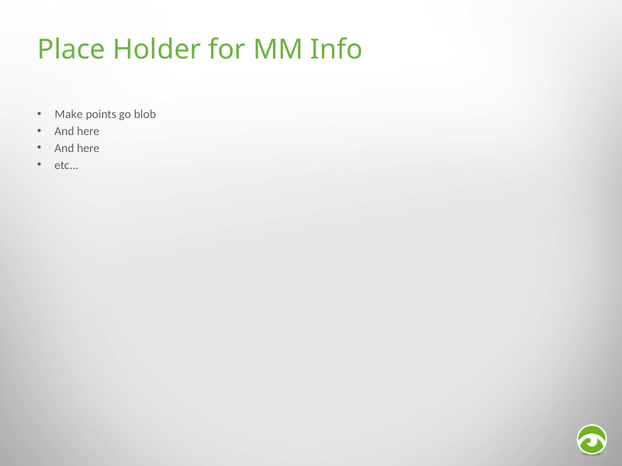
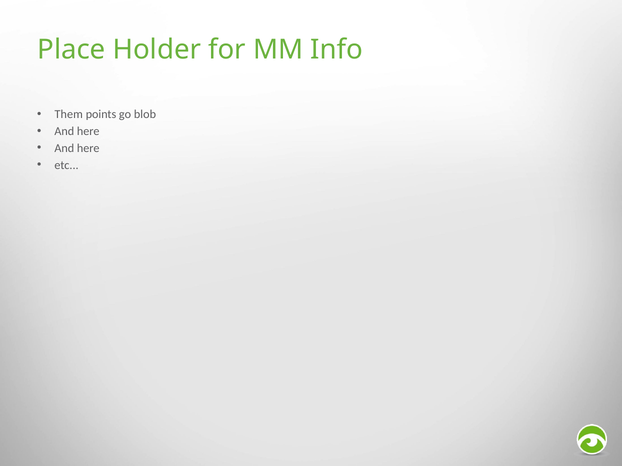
Make: Make -> Them (69, 114)
